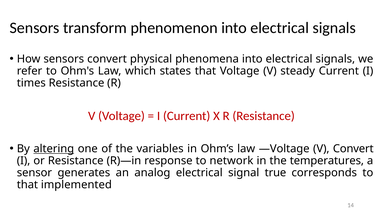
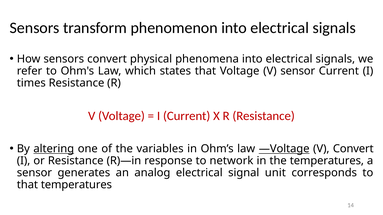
V steady: steady -> sensor (298, 71)
—Voltage underline: none -> present (284, 149)
true: true -> unit (275, 173)
that implemented: implemented -> temperatures (76, 185)
